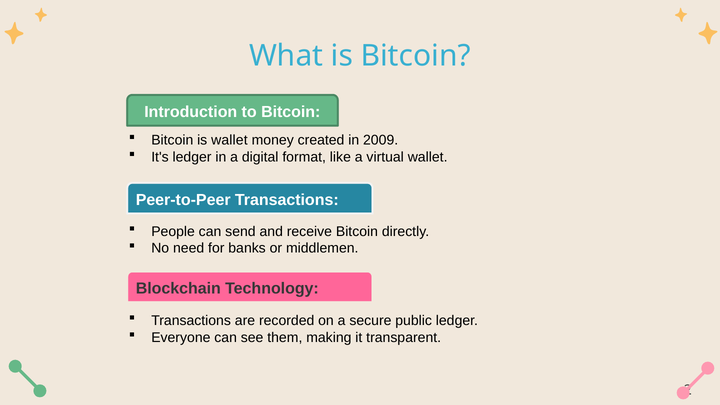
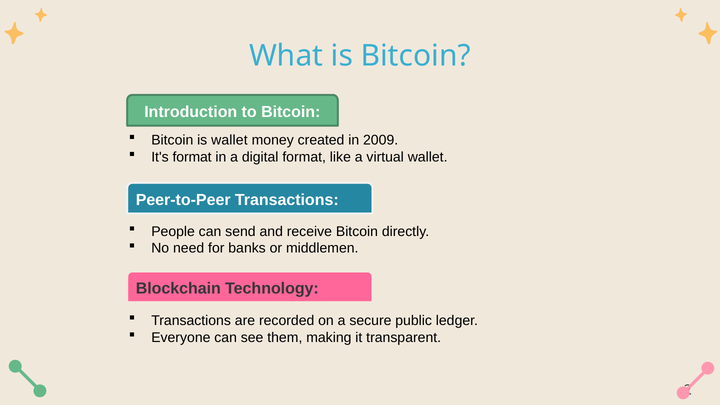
It's ledger: ledger -> format (192, 157)
